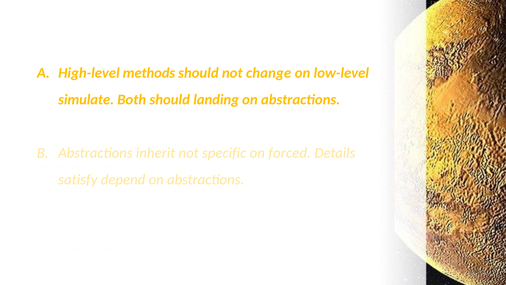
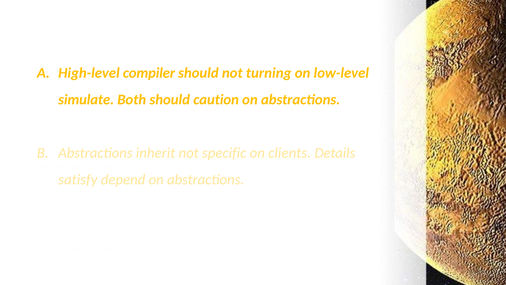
methods: methods -> compiler (149, 73)
change: change -> turning (269, 73)
landing: landing -> caution (216, 100)
forced: forced -> clients (290, 153)
